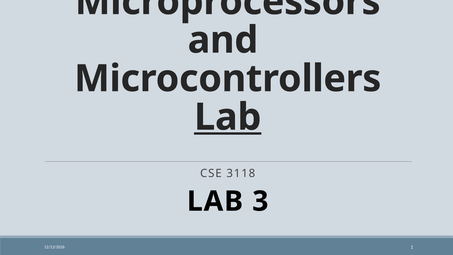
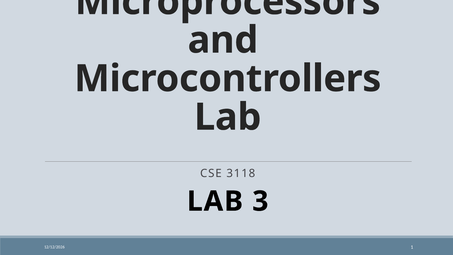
Lab underline: present -> none (228, 117)
